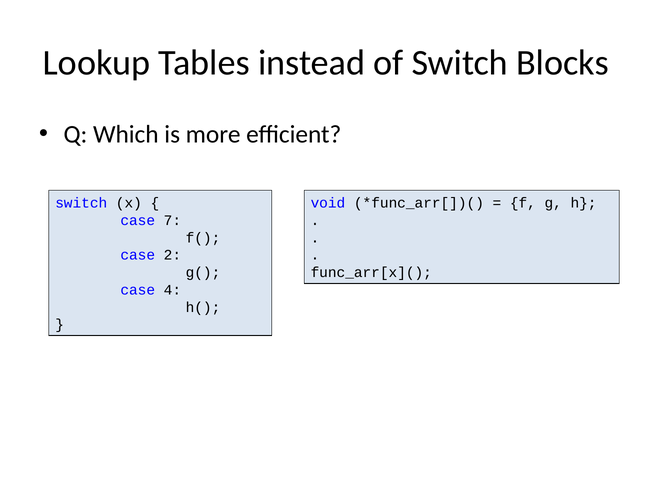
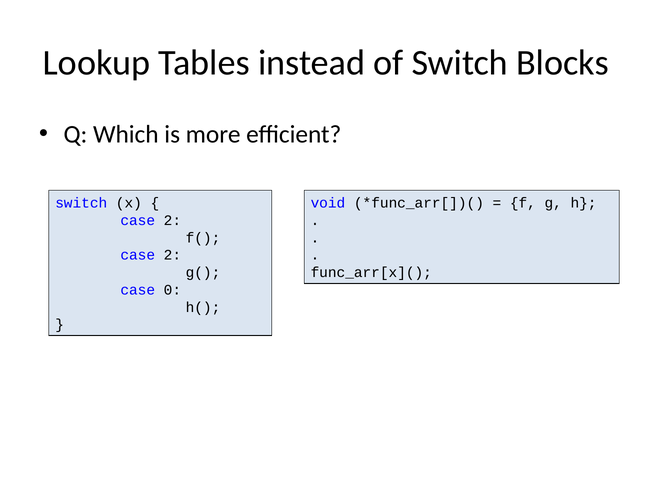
7: 7 -> 2 (172, 220)
4: 4 -> 0 (172, 290)
